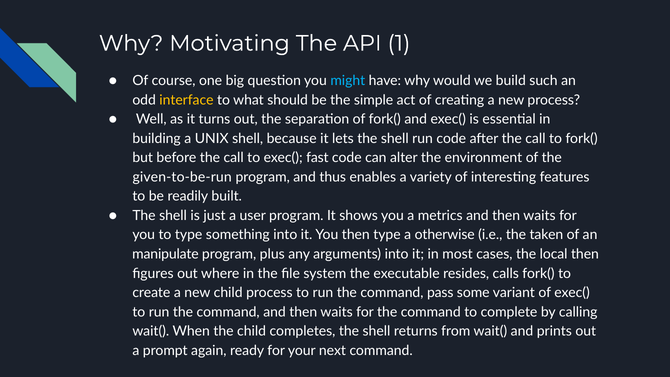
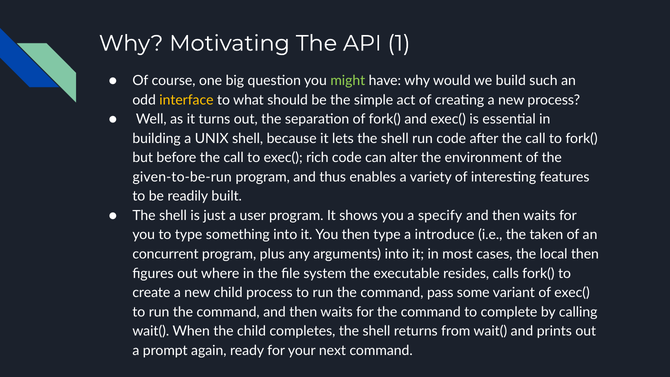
might colour: light blue -> light green (348, 81)
fast: fast -> rich (317, 158)
metrics: metrics -> specify (440, 216)
otherwise: otherwise -> introduce (445, 235)
manipulate: manipulate -> concurrent (165, 254)
